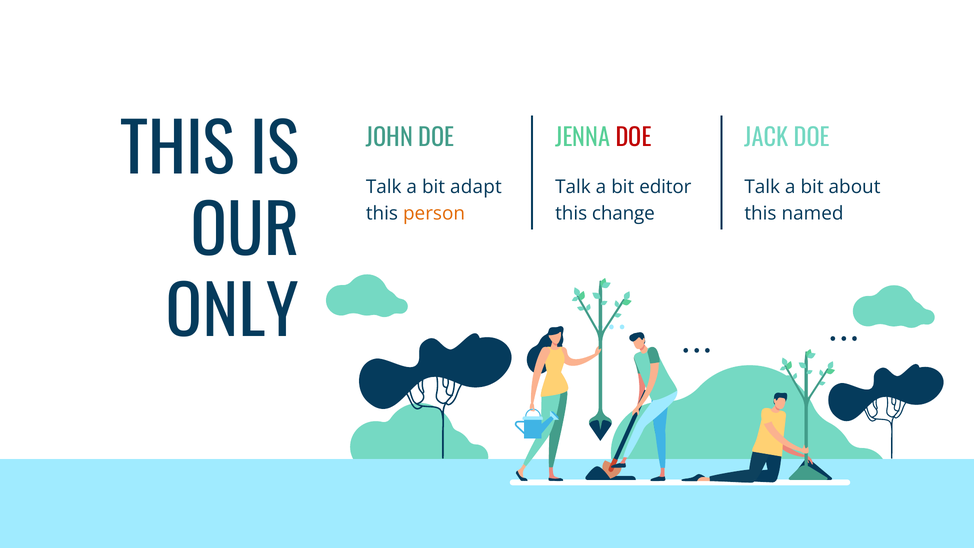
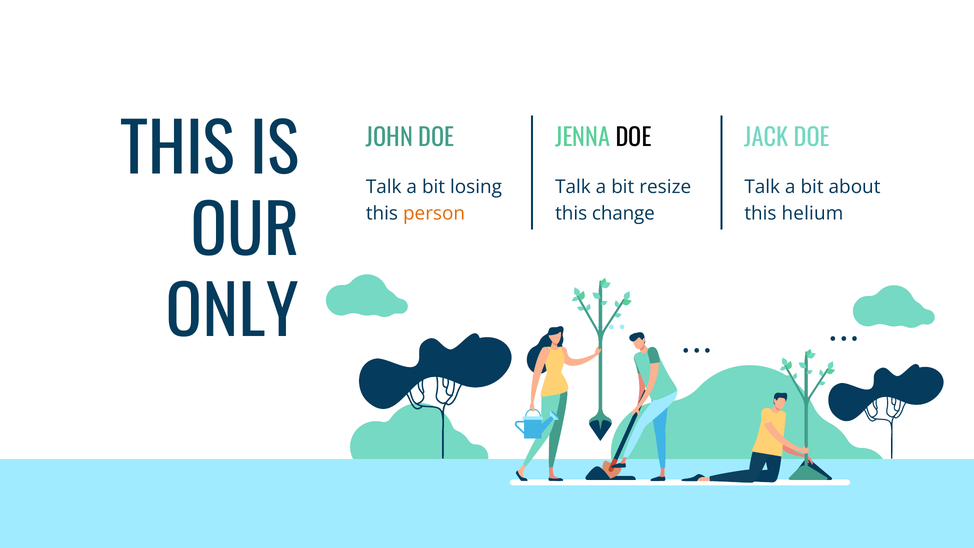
DOE colour: red -> black (633, 138)
adapt: adapt -> losing (476, 187)
editor: editor -> resize (665, 187)
named: named -> helium (812, 213)
